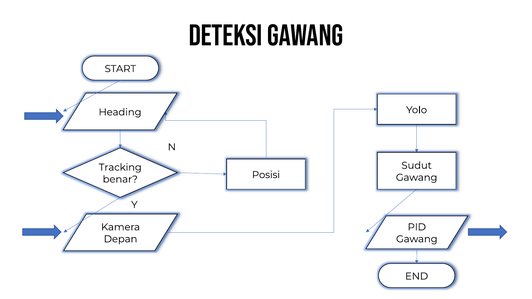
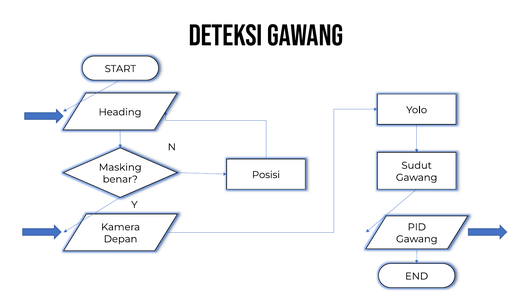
Tracking: Tracking -> Masking (120, 167)
